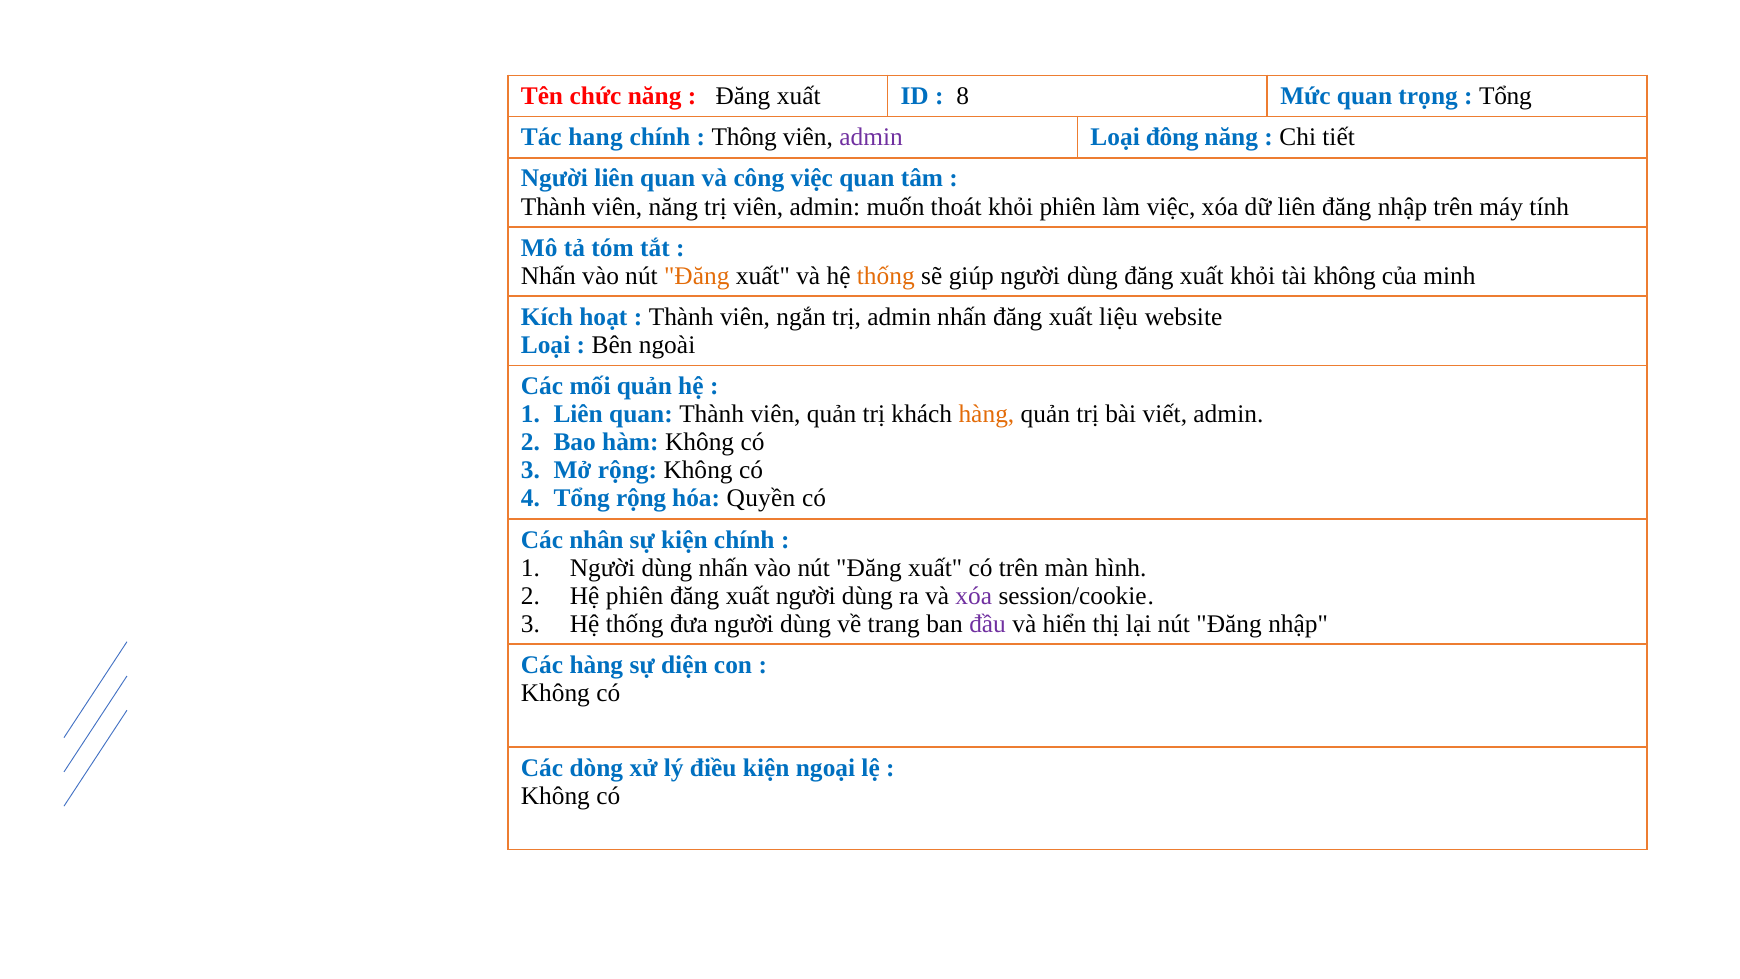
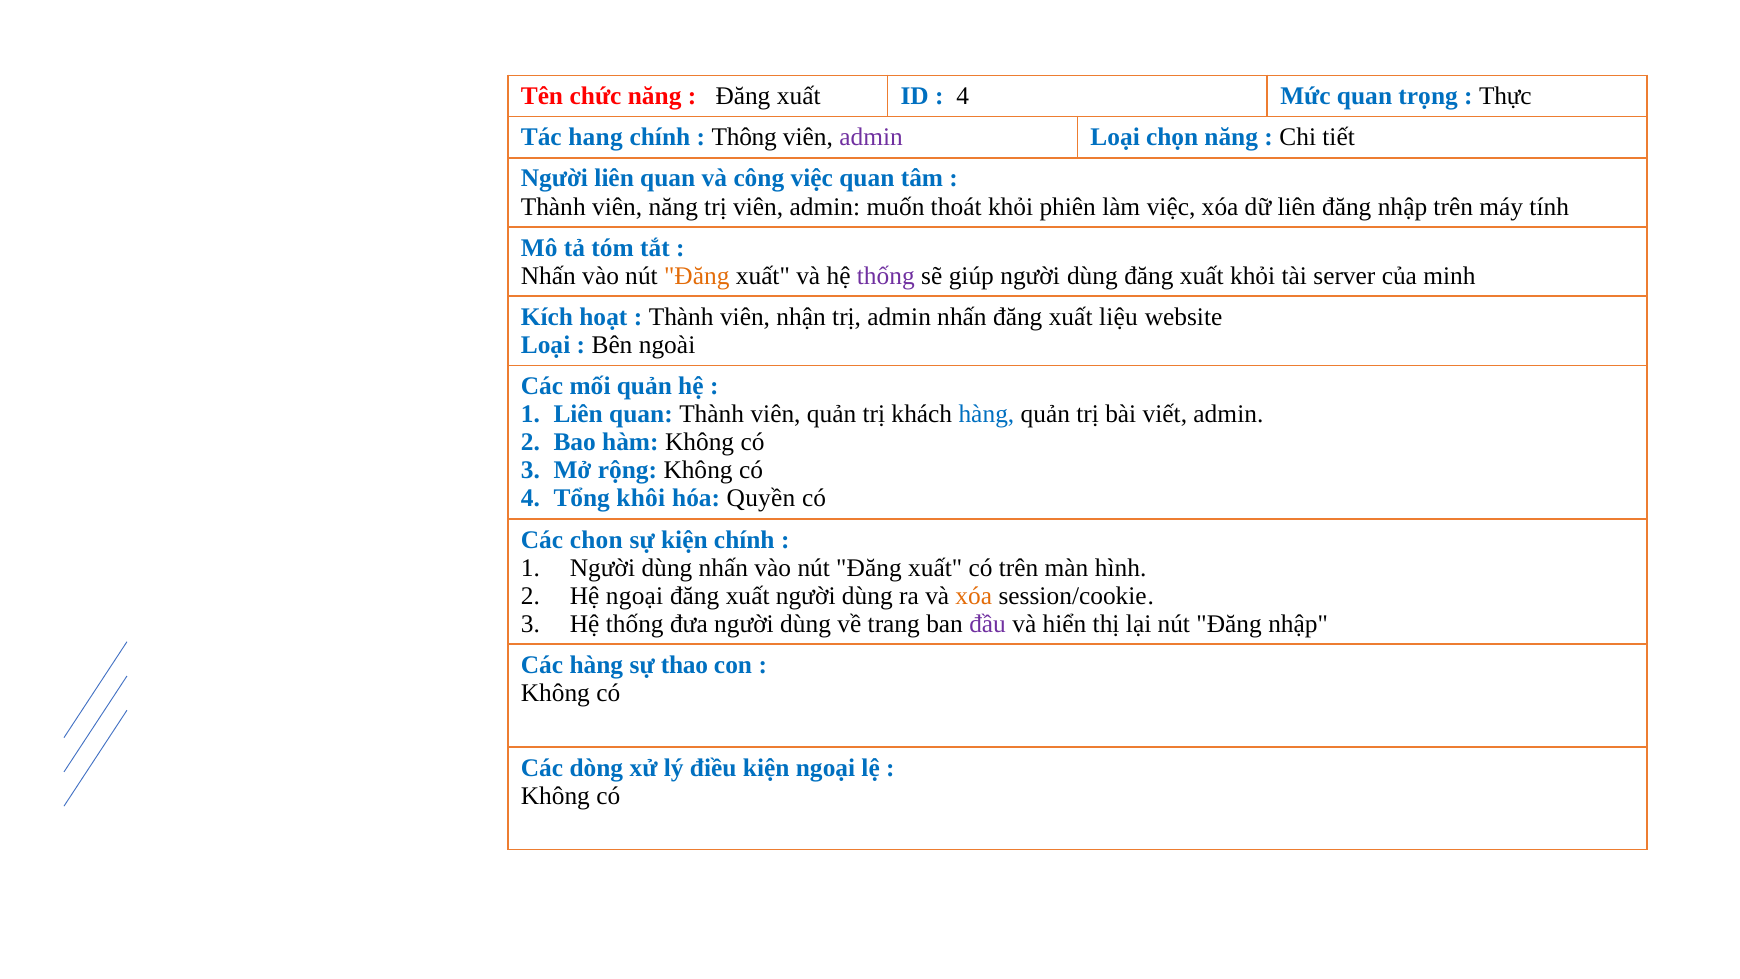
8: 8 -> 4 (963, 96)
Tổng: Tổng -> Thực (1505, 96)
đông: đông -> chọn (1172, 137)
thống colour: orange -> purple (886, 276)
tài không: không -> server (1344, 276)
ngắn: ngắn -> nhận (801, 317)
hàng colour: orange -> blue (986, 414)
Tổng rộng: rộng -> khôi (641, 498)
nhân: nhân -> chon (596, 540)
Hệ phiên: phiên -> ngoại (635, 596)
xóa colour: purple -> orange (974, 596)
diện: diện -> thao (685, 665)
